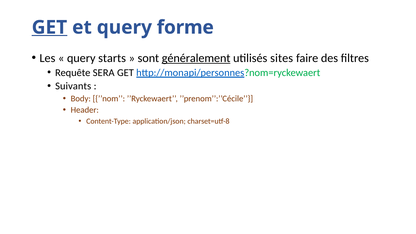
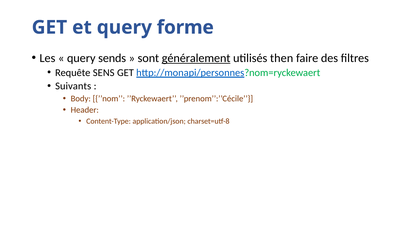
GET underline: present -> none (49, 27)
starts: starts -> sends (112, 58)
sites: sites -> then (282, 58)
SERA: SERA -> SENS (104, 73)
